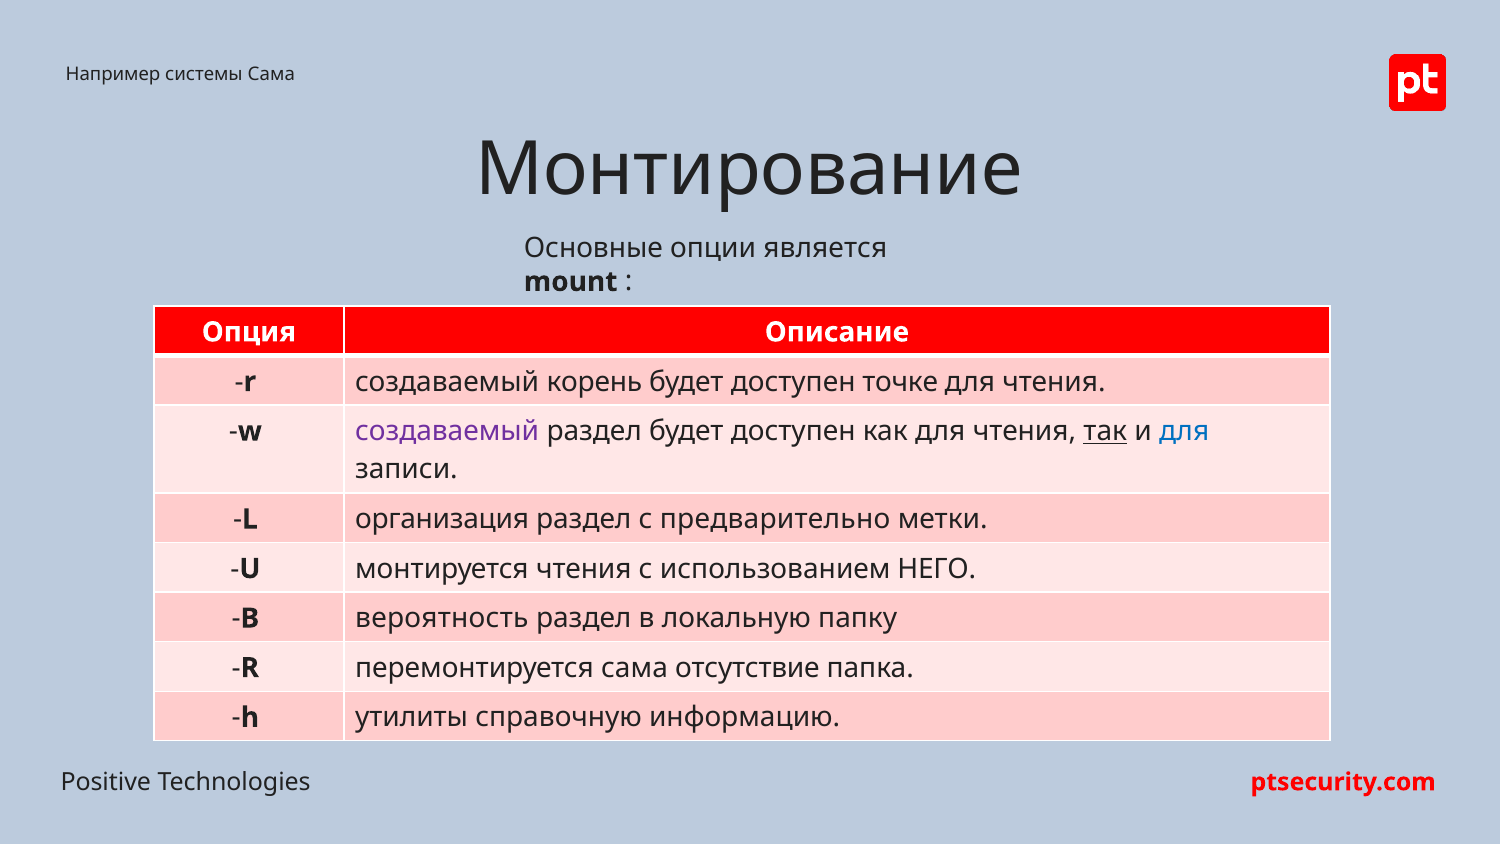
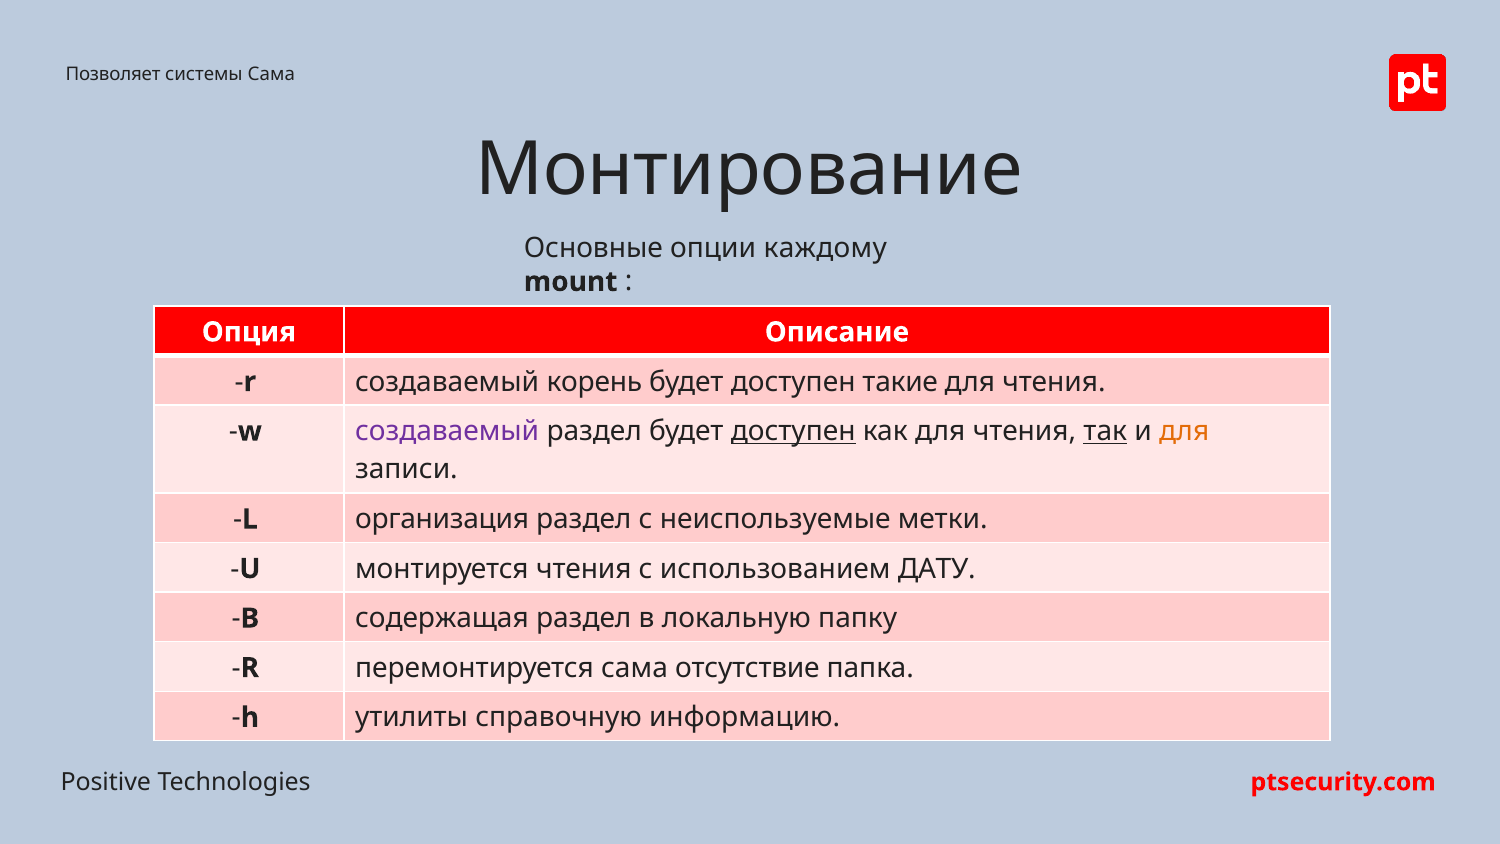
Например: Например -> Позволяет (113, 74)
является: является -> каждому (825, 248)
точке: точке -> такие (900, 382)
доступен underline: none -> present (793, 431)
для colour: blue -> orange (1184, 431)
предварительно: предварительно -> неиспользуемые (775, 519)
НЕГО: НЕГО -> ДАТУ (937, 569)
вероятность: вероятность -> содержащая (442, 618)
